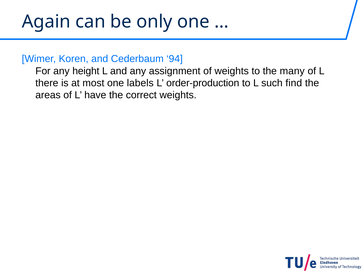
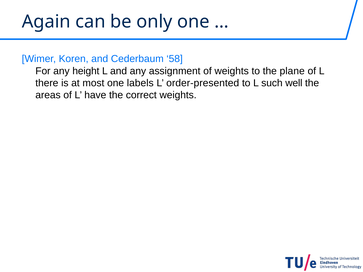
94: 94 -> 58 (175, 59)
many: many -> plane (292, 71)
order-production: order-production -> order-presented (203, 83)
find: find -> well (294, 83)
